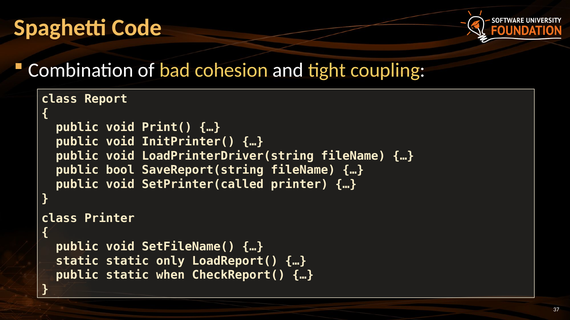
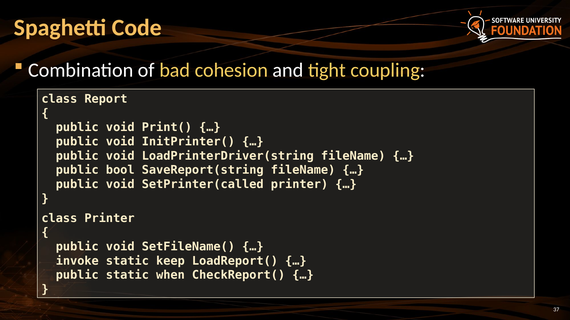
static: static -> invoke (77, 261)
only: only -> keep (170, 261)
